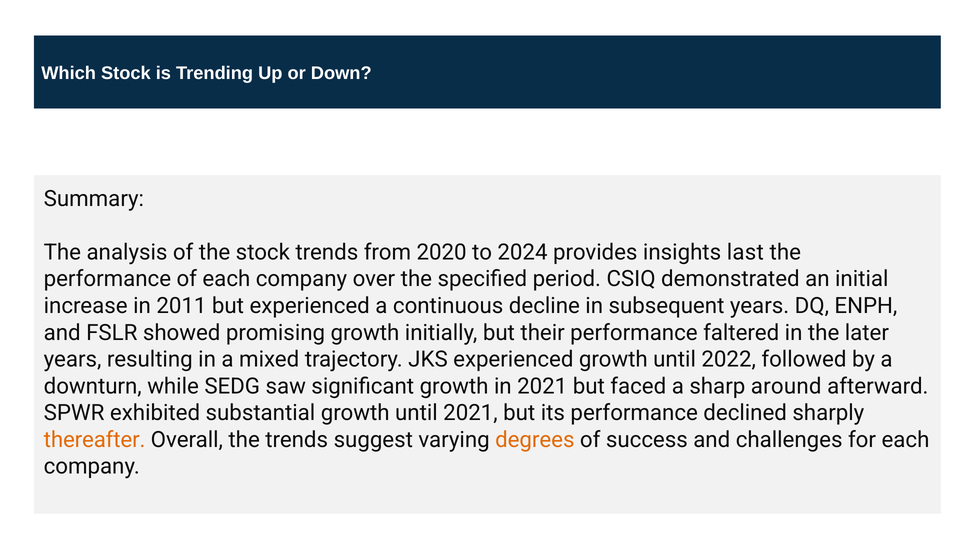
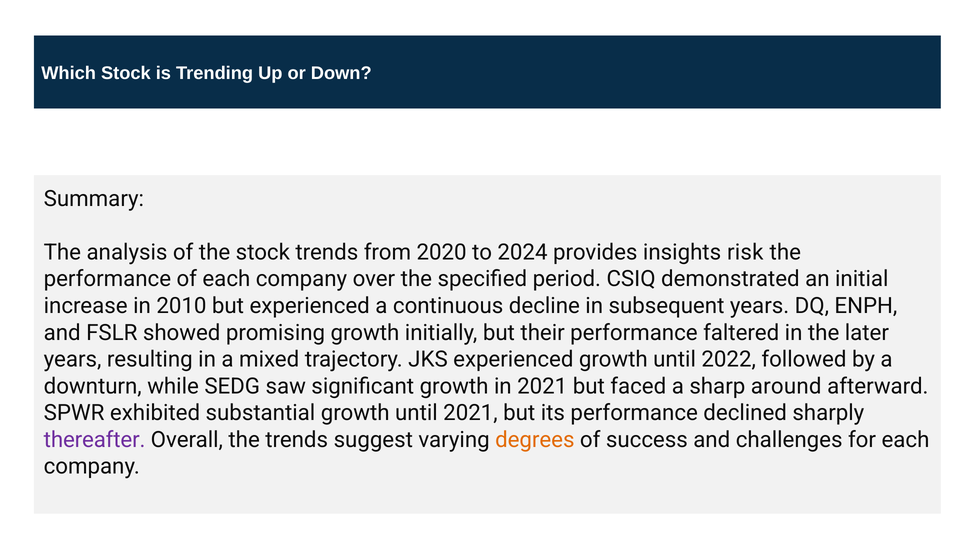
last: last -> risk (745, 252)
2011: 2011 -> 2010 (181, 306)
thereafter colour: orange -> purple (95, 440)
